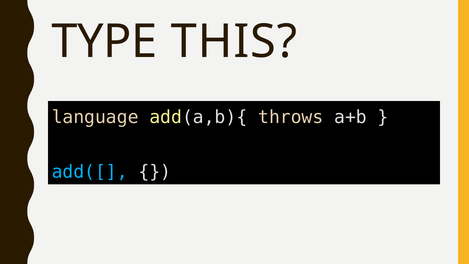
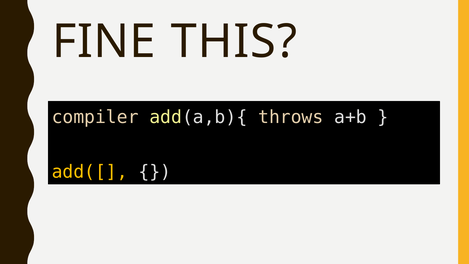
TYPE: TYPE -> FINE (104, 42)
language: language -> compiler (95, 117)
add([ colour: light blue -> yellow (90, 172)
